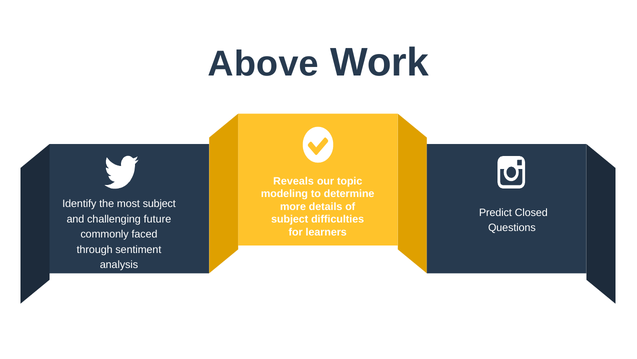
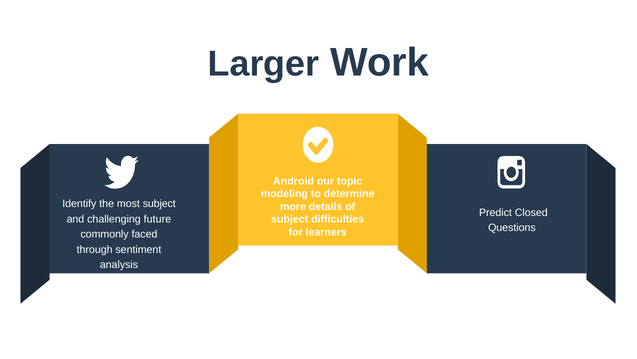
Above: Above -> Larger (263, 64)
Reveals: Reveals -> Android (294, 181)
